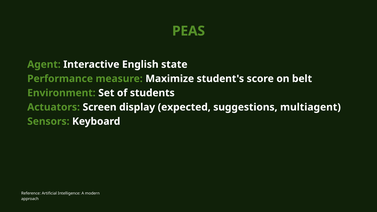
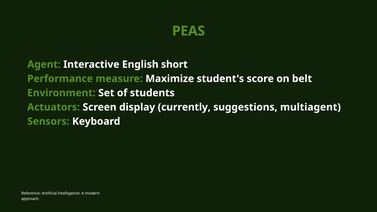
state: state -> short (174, 64)
expected: expected -> currently (184, 107)
